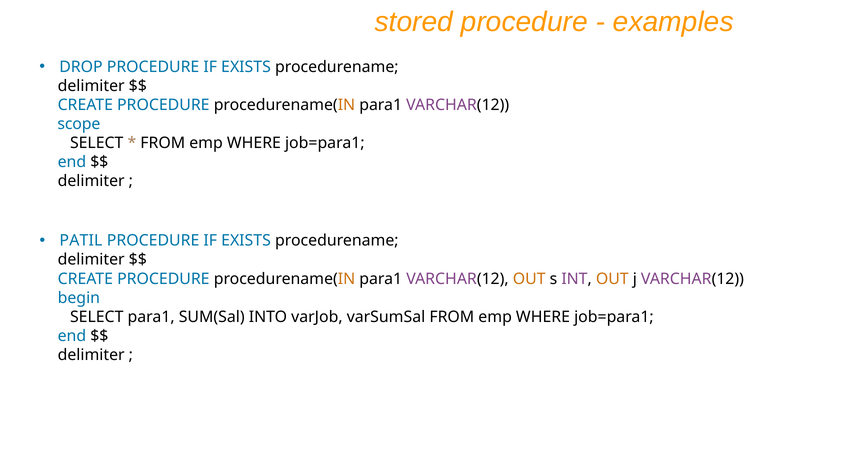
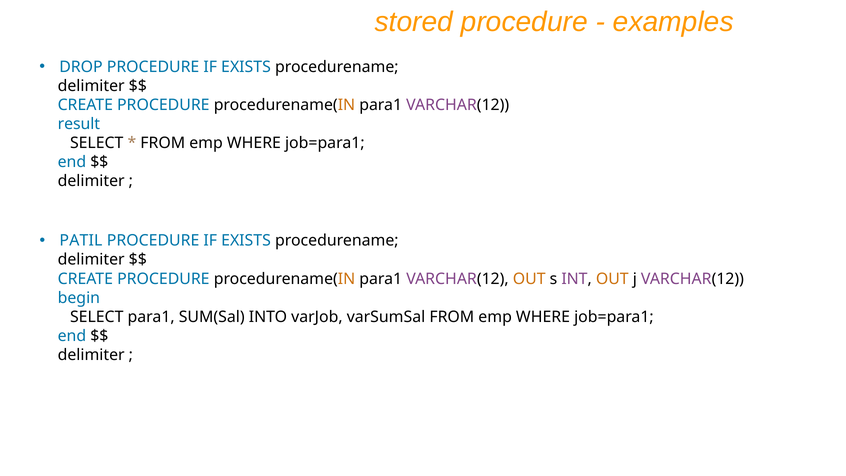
scope: scope -> result (79, 124)
